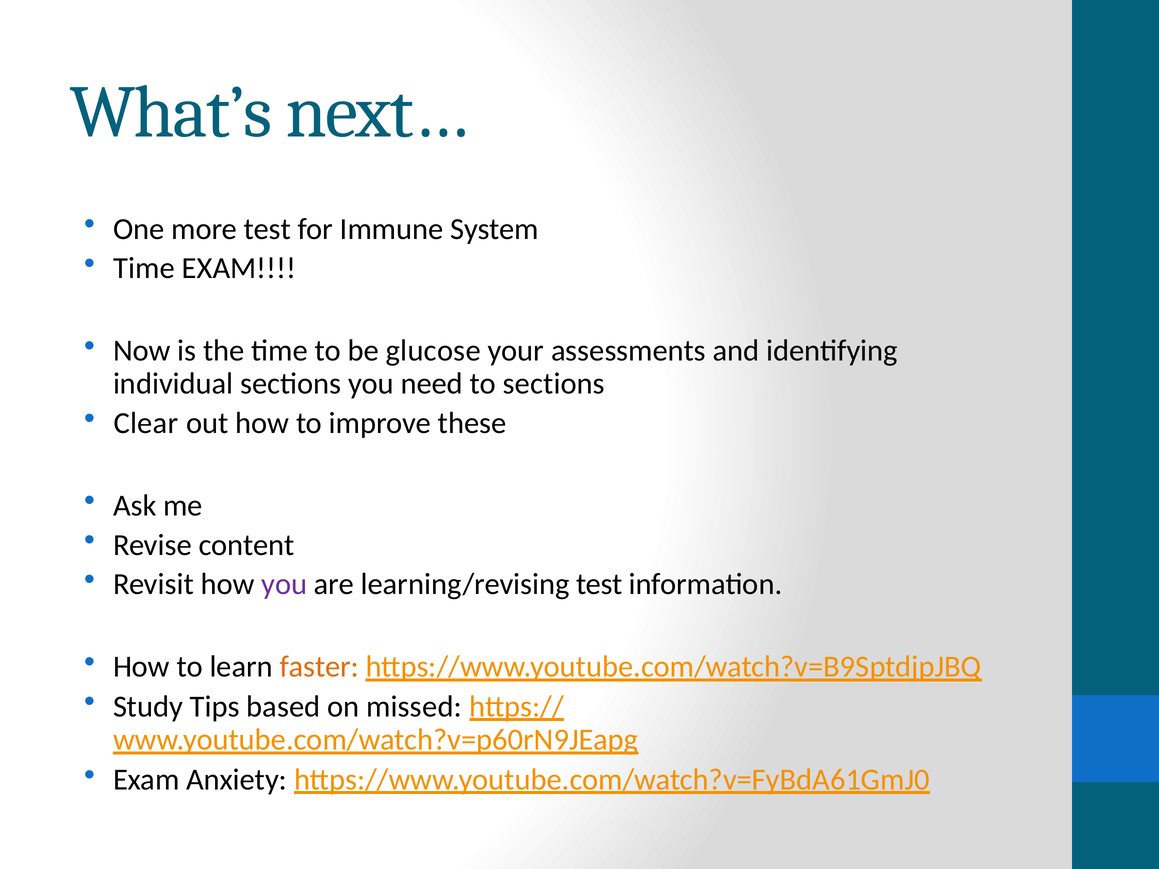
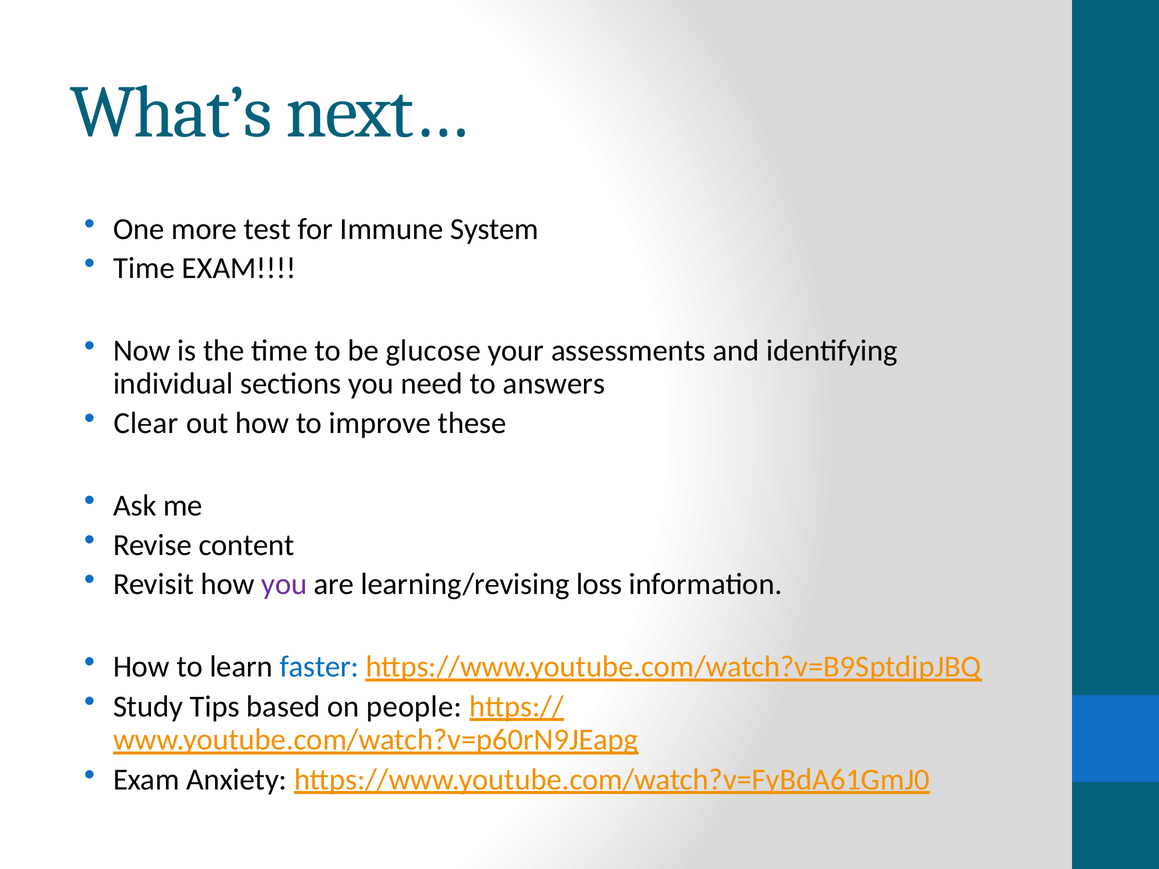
to sections: sections -> answers (554, 384)
learning/revising test: test -> loss (599, 584)
faster colour: orange -> blue (319, 667)
missed: missed -> people (414, 707)
